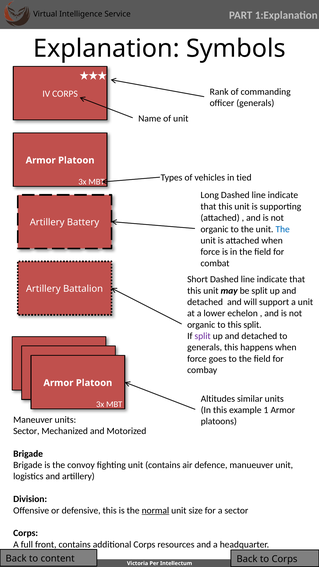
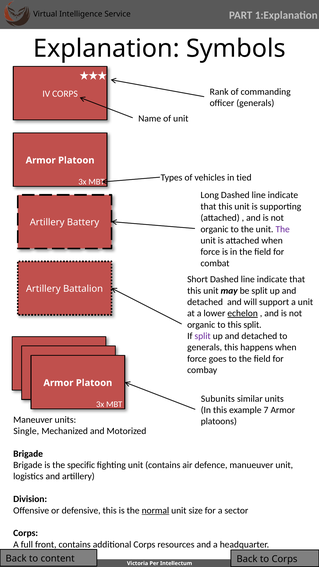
The colour: blue -> purple (283, 229)
echelon underline: none -> present (243, 313)
Altitudes: Altitudes -> Subunits (218, 399)
1: 1 -> 7 (266, 410)
Sector: Sector -> Single (26, 431)
convoy: convoy -> specific (81, 465)
